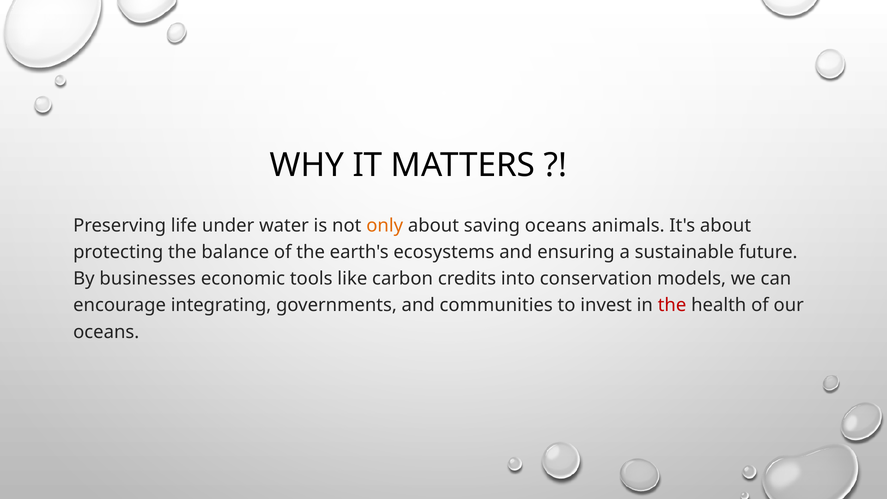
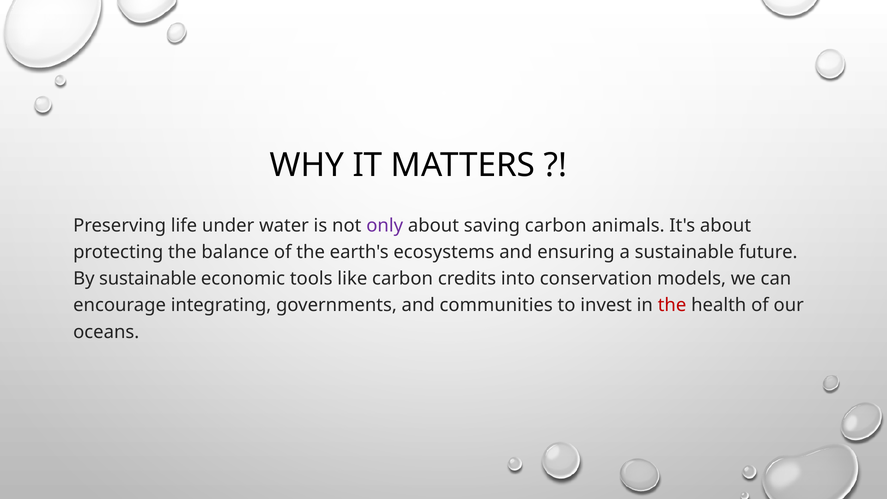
only colour: orange -> purple (385, 225)
saving oceans: oceans -> carbon (556, 225)
By businesses: businesses -> sustainable (148, 279)
